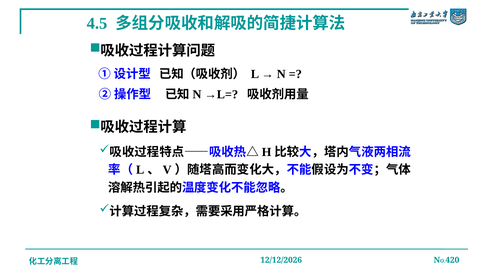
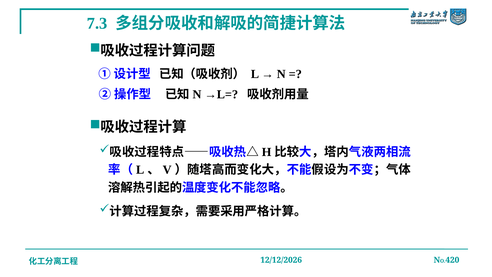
4.5: 4.5 -> 7.3 (97, 23)
